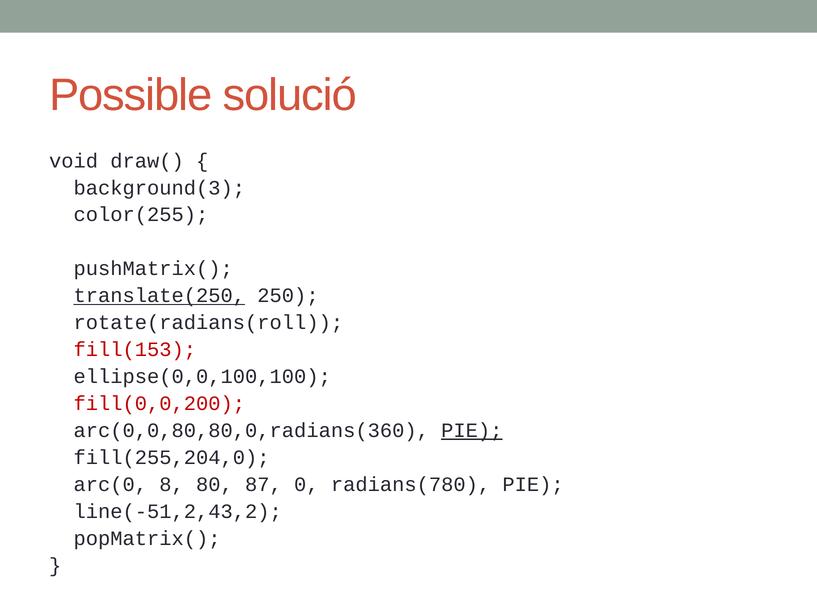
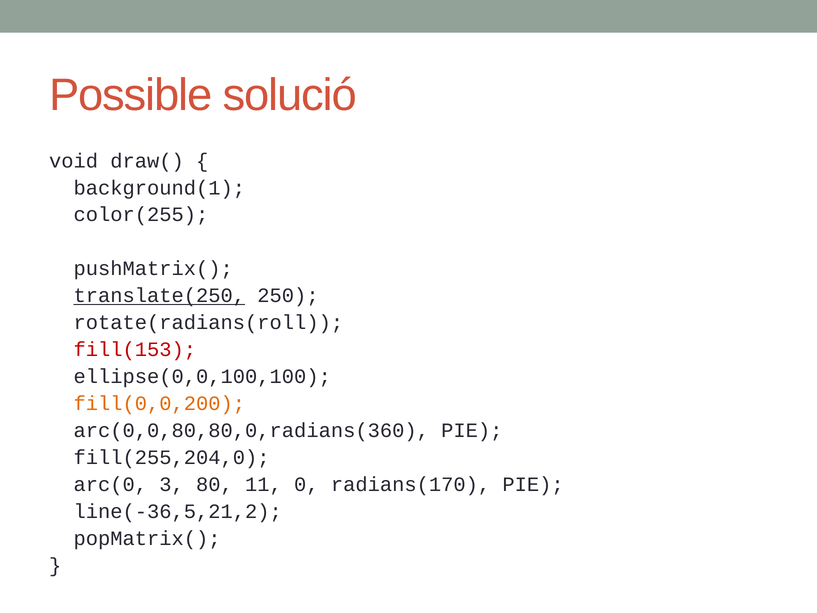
background(3: background(3 -> background(1 (159, 188)
fill(0,0,200 colour: red -> orange (159, 403)
PIE underline: present -> none (472, 430)
8: 8 -> 3 (172, 484)
87: 87 -> 11 (263, 484)
radians(780: radians(780 -> radians(170 (411, 484)
line(-51,2,43,2: line(-51,2,43,2 -> line(-36,5,21,2 (178, 511)
